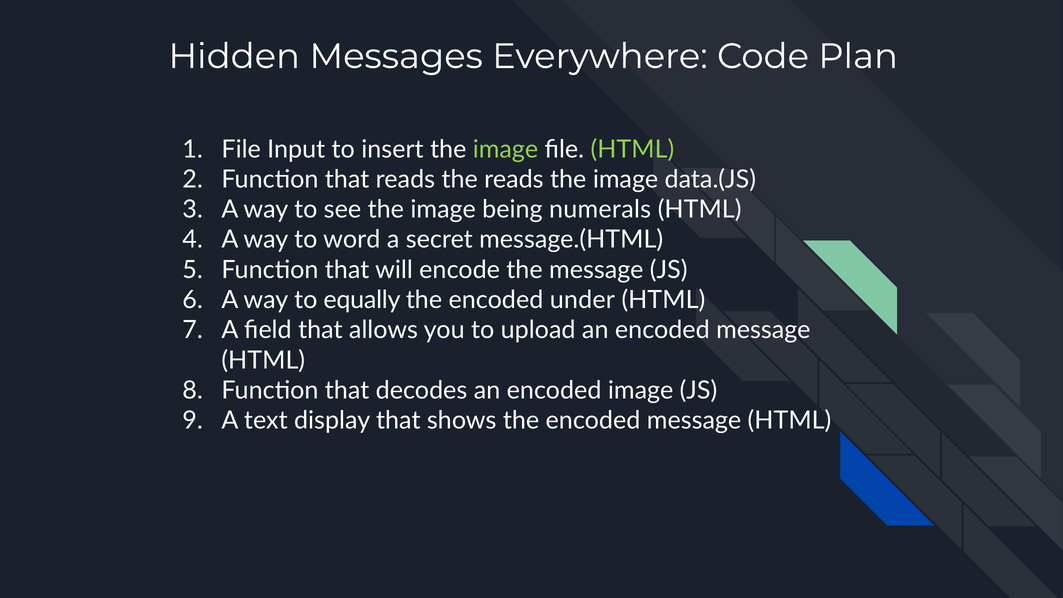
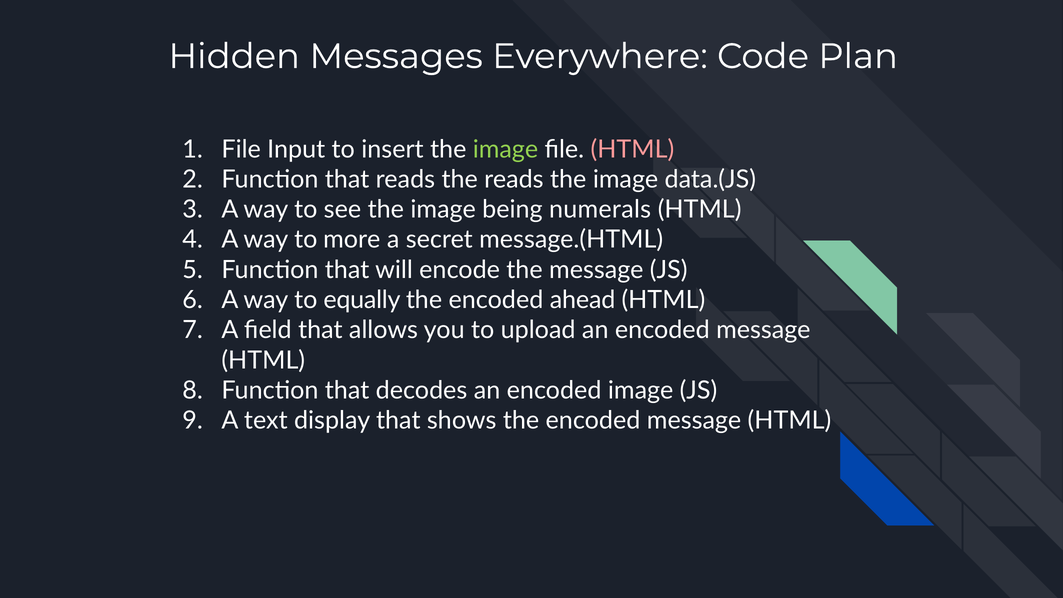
HTML colour: light green -> pink (632, 149)
word: word -> more (352, 240)
under: under -> ahead (583, 300)
